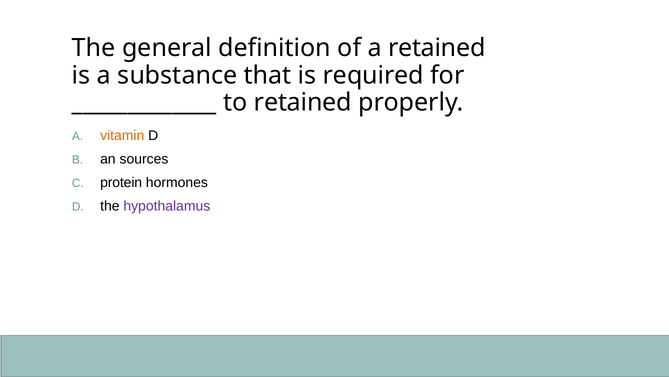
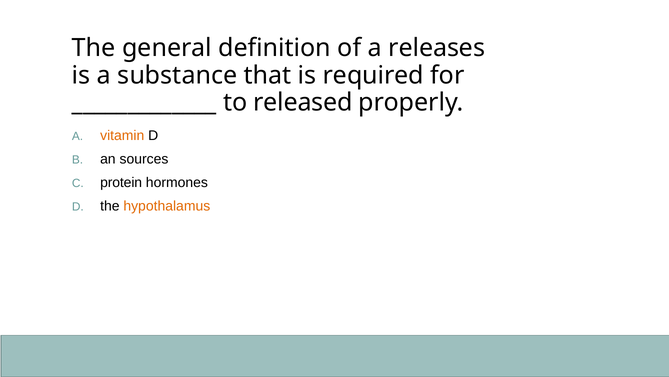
a retained: retained -> releases (437, 48)
to retained: retained -> released (303, 102)
hypothalamus colour: purple -> orange (167, 206)
